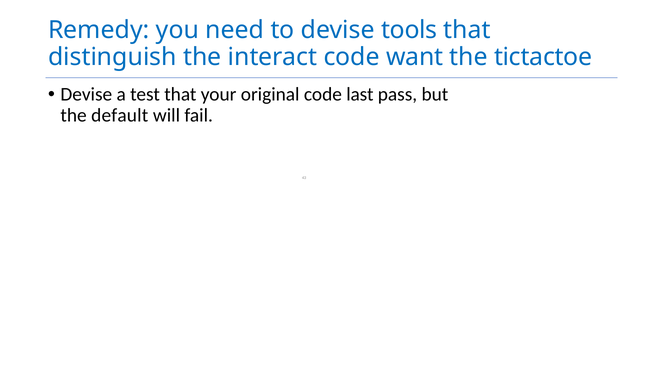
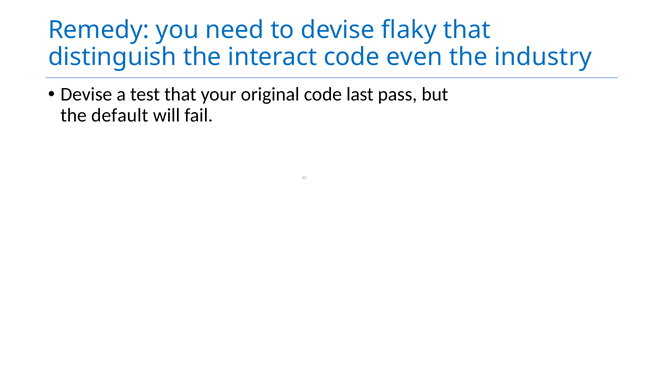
tools: tools -> flaky (409, 30)
want: want -> even (414, 57)
tictactoe: tictactoe -> industry (543, 57)
